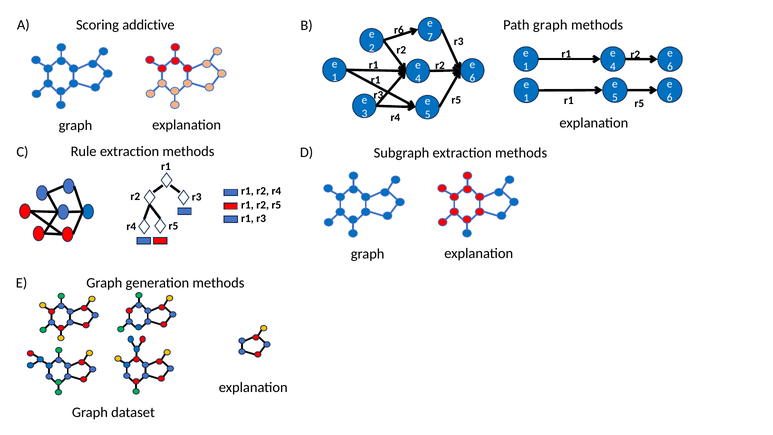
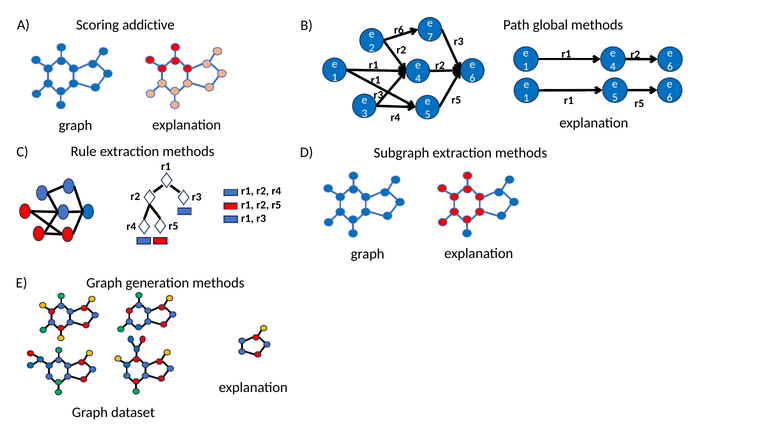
Path graph: graph -> global (550, 25)
